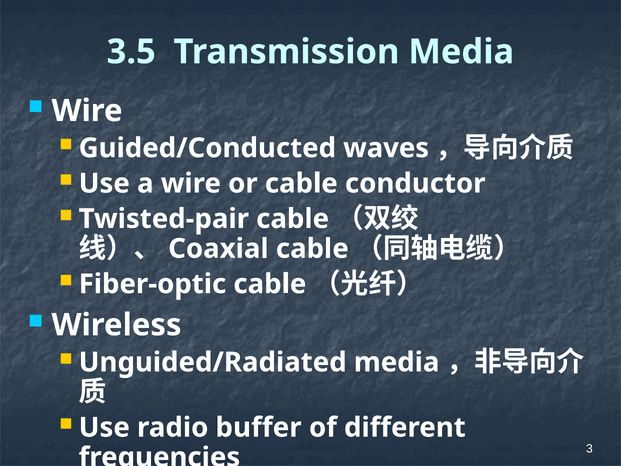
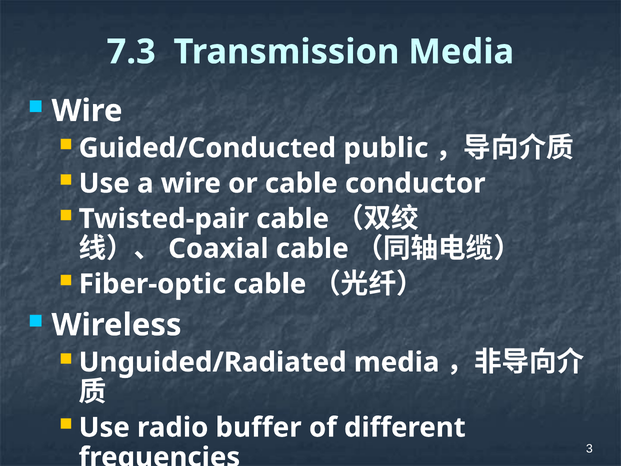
3.5: 3.5 -> 7.3 (131, 52)
waves: waves -> public (386, 148)
